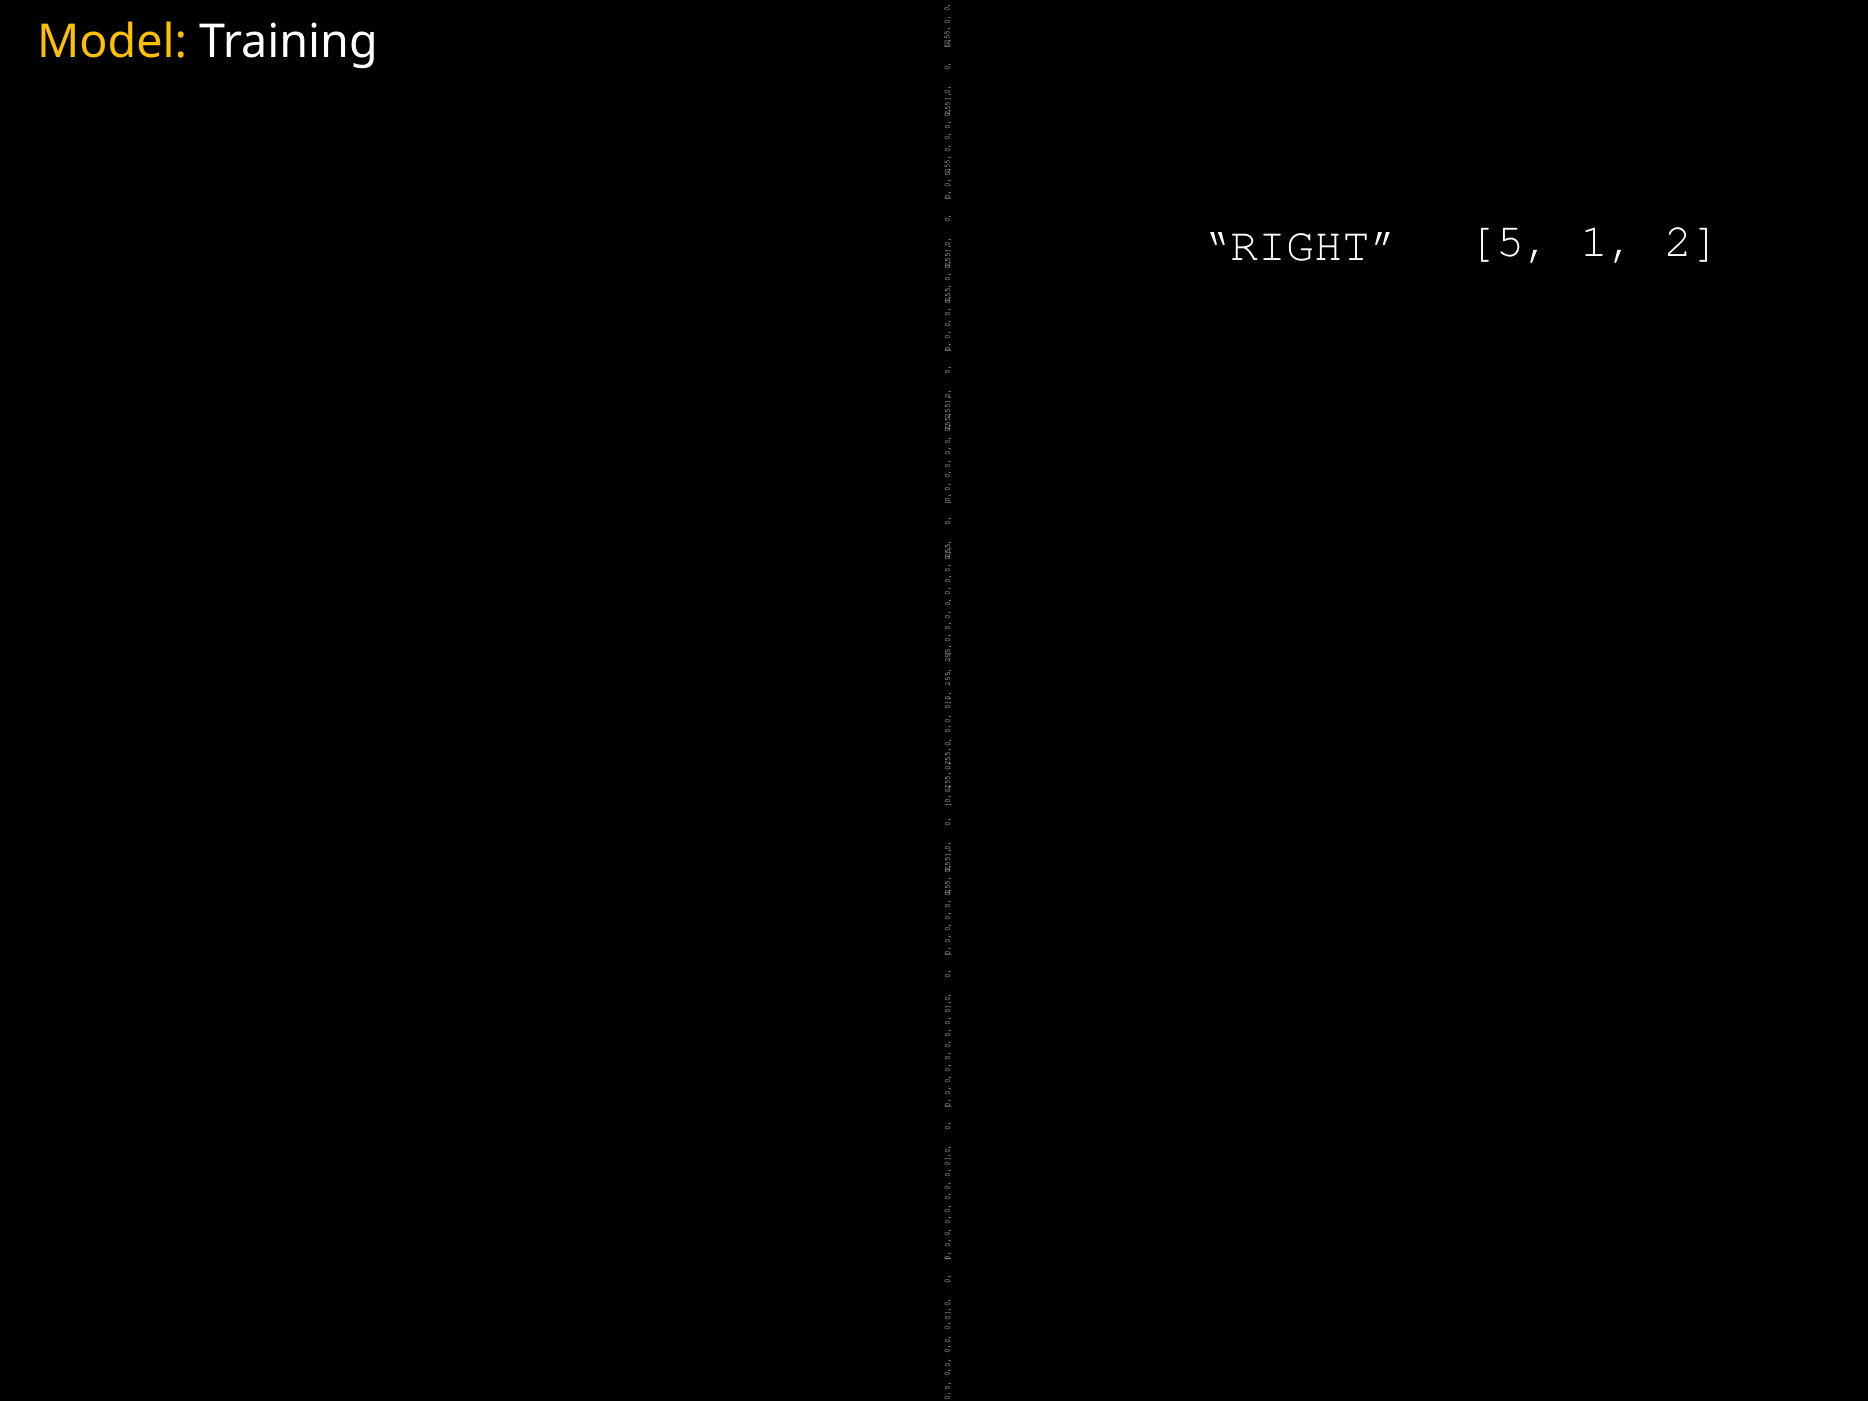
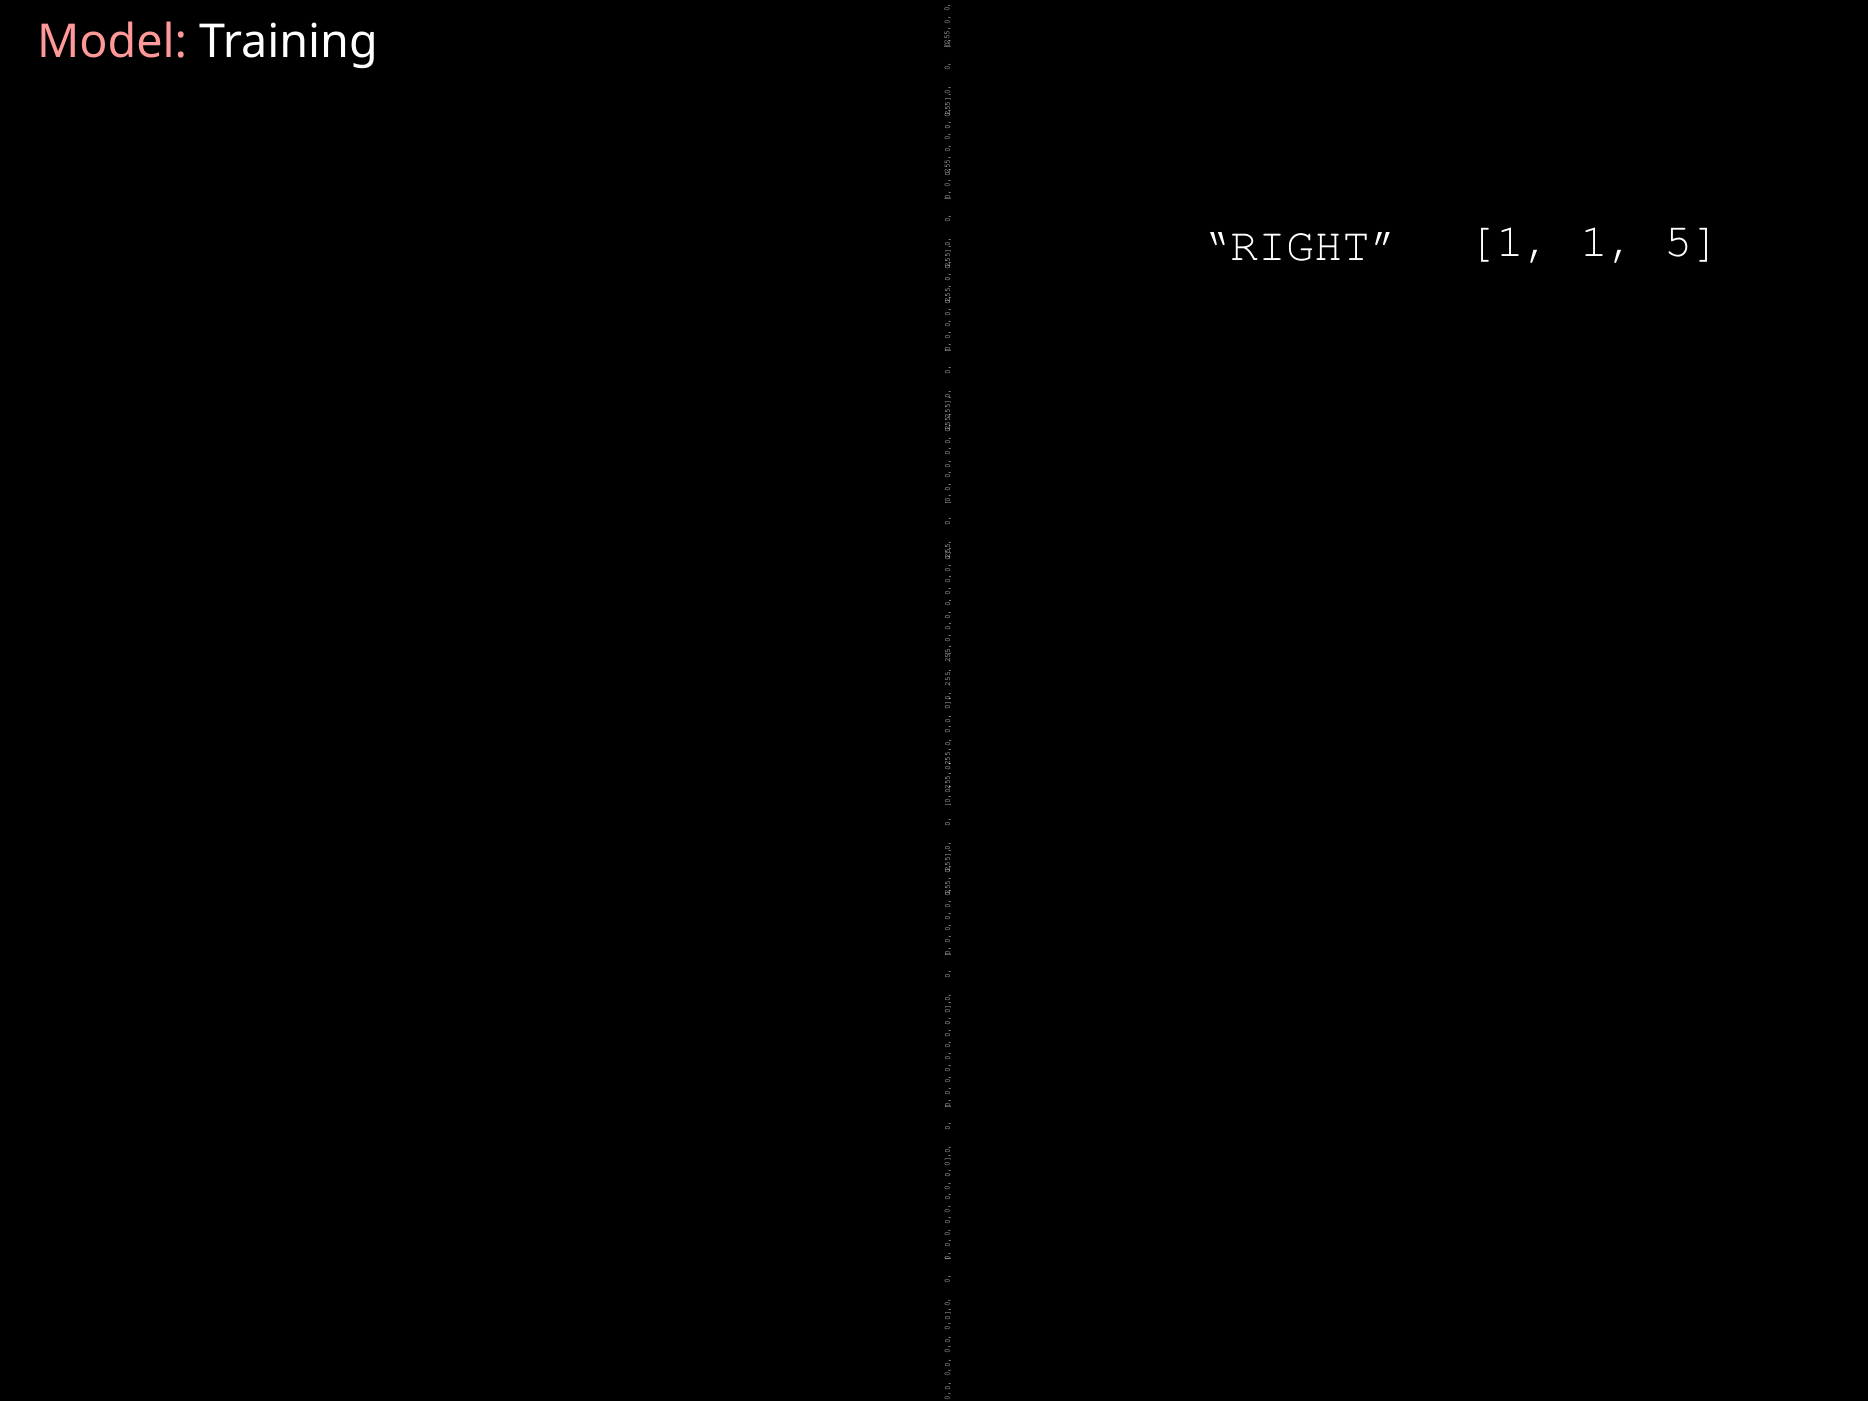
Model colour: yellow -> pink (112, 42)
RIGHT 5: 5 -> 1 (1510, 241)
2: 2 -> 5 (1692, 241)
